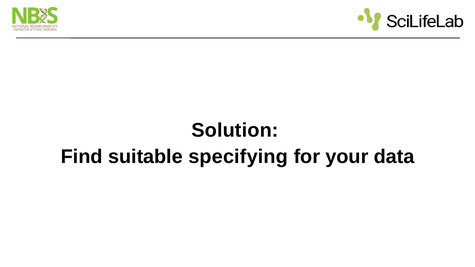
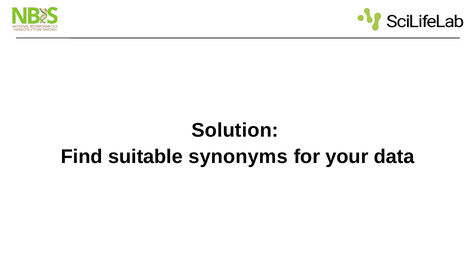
specifying: specifying -> synonyms (238, 157)
